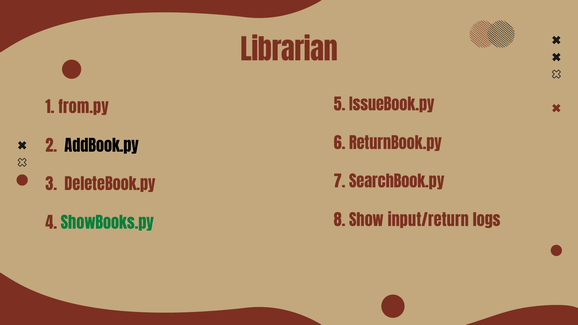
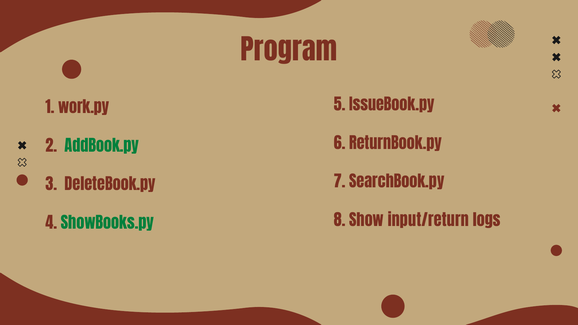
Librarian: Librarian -> Program (289, 51)
from.py: from.py -> work.py (84, 108)
AddBook.py colour: black -> green (102, 146)
